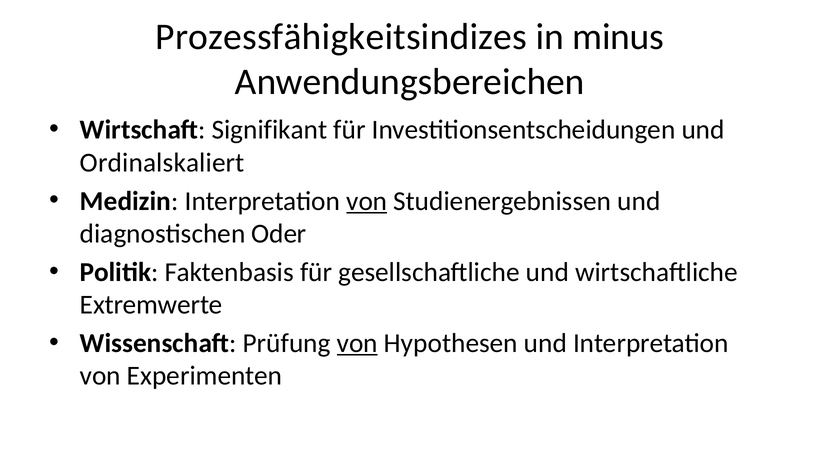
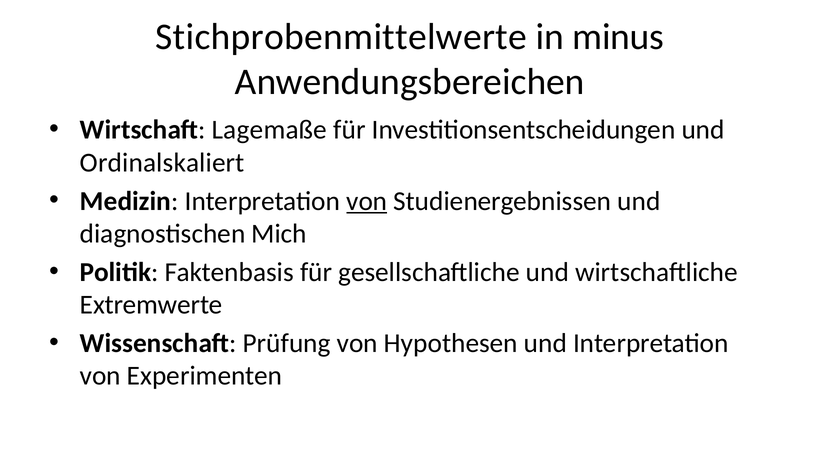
Prozessfähigkeitsindizes: Prozessfähigkeitsindizes -> Stichprobenmittelwerte (341, 37)
Signifikant: Signifikant -> Lagemaße (269, 130)
Oder: Oder -> Mich (279, 234)
von underline: present -> none (357, 343)
